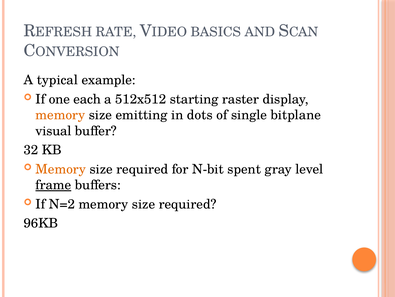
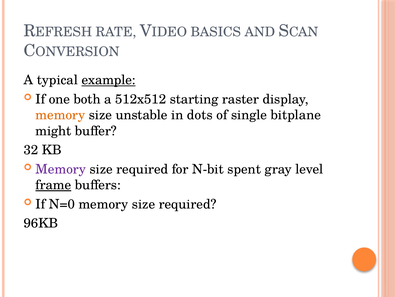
example underline: none -> present (109, 80)
each: each -> both (87, 99)
emitting: emitting -> unstable (142, 115)
visual: visual -> might (53, 131)
Memory colour: orange -> purple (61, 169)
N=2: N=2 -> N=0 (62, 204)
